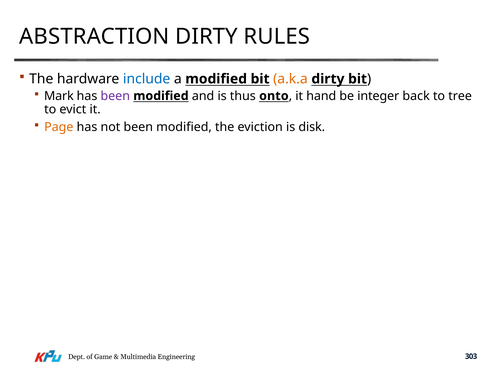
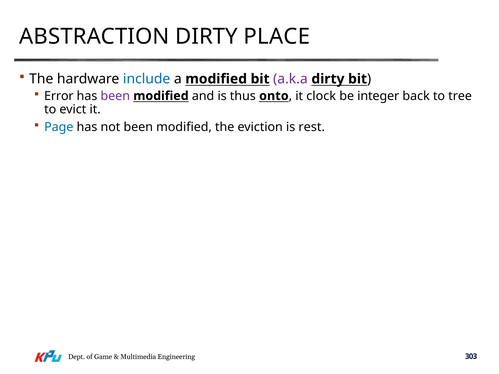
RULES: RULES -> PLACE (277, 37)
a.k.a colour: orange -> purple (290, 79)
Mark: Mark -> Error (59, 96)
hand: hand -> clock (321, 96)
Page colour: orange -> blue (59, 127)
disk: disk -> rest (312, 127)
